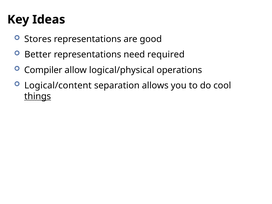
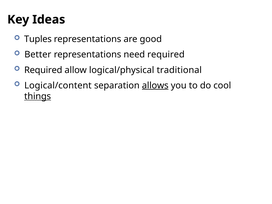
Stores: Stores -> Tuples (38, 39)
Compiler: Compiler -> Required (43, 70)
operations: operations -> traditional (179, 70)
allows underline: none -> present (155, 85)
